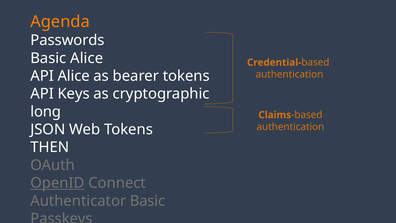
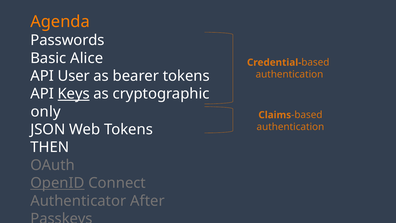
API Alice: Alice -> User (74, 76)
Keys underline: none -> present (74, 94)
long: long -> only (46, 112)
Authenticator Basic: Basic -> After (147, 201)
